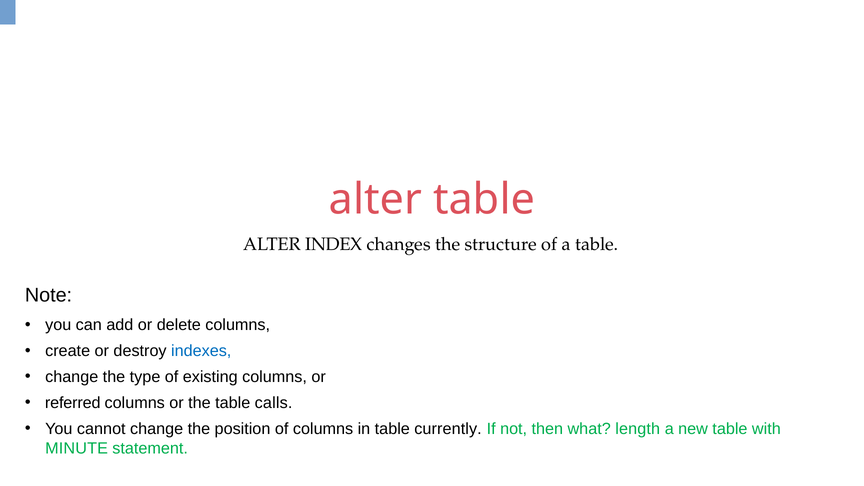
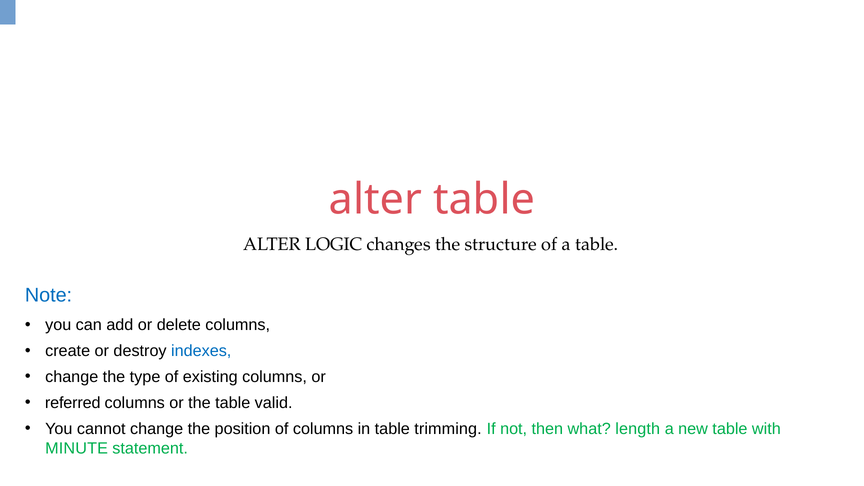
INDEX: INDEX -> LOGIC (334, 244)
Note colour: black -> blue (49, 295)
calls: calls -> valid (274, 403)
currently: currently -> trimming (448, 429)
